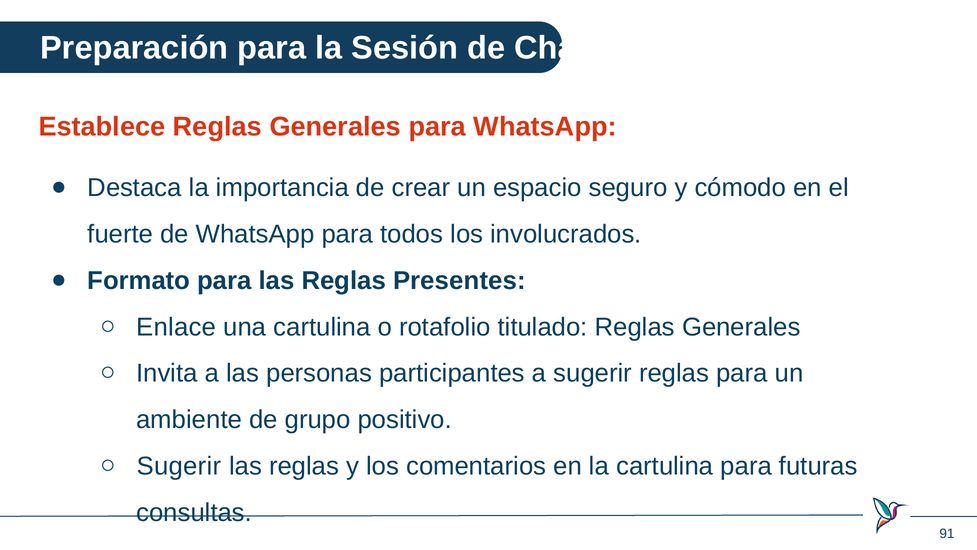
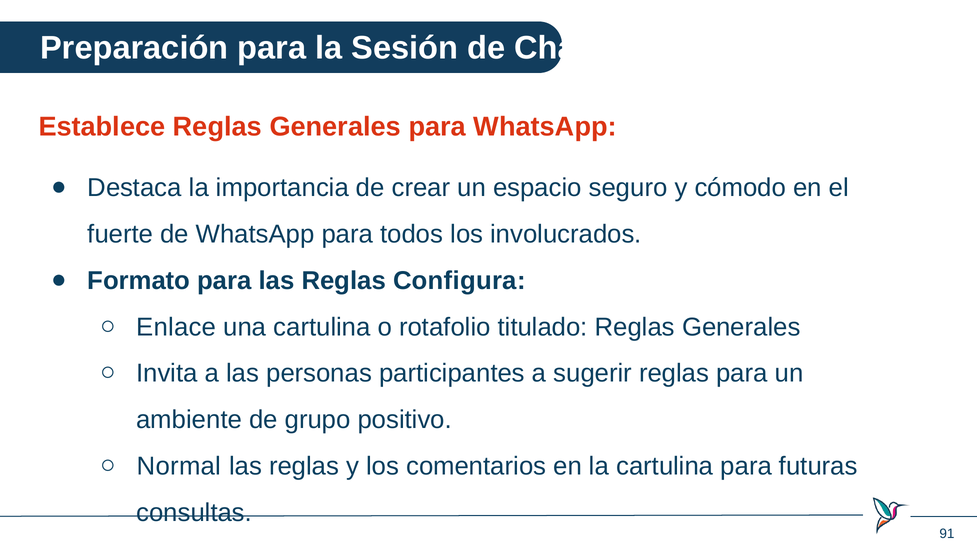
Presentes: Presentes -> Configura (459, 280)
Sugerir: Sugerir -> Normal (179, 466)
